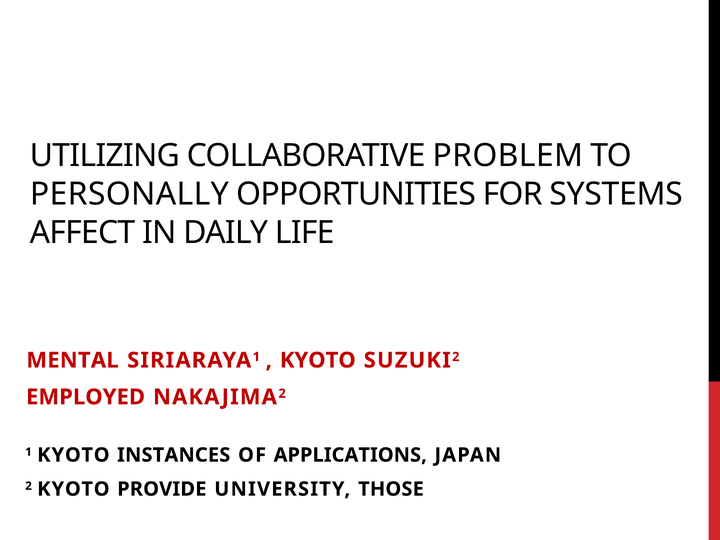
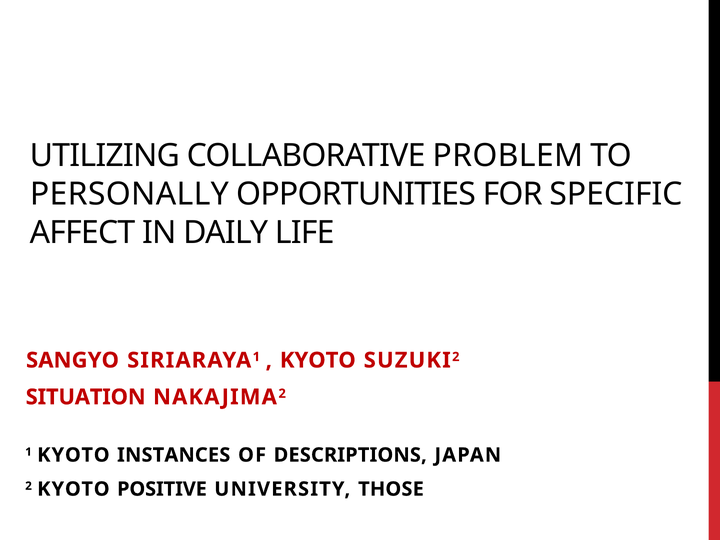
SYSTEMS: SYSTEMS -> SPECIFIC (616, 194)
MENTAL: MENTAL -> SANGYO (73, 360)
EMPLOYED: EMPLOYED -> SITUATION (86, 397)
APPLICATIONS: APPLICATIONS -> DESCRIPTIONS (350, 455)
PROVIDE: PROVIDE -> POSITIVE (162, 489)
